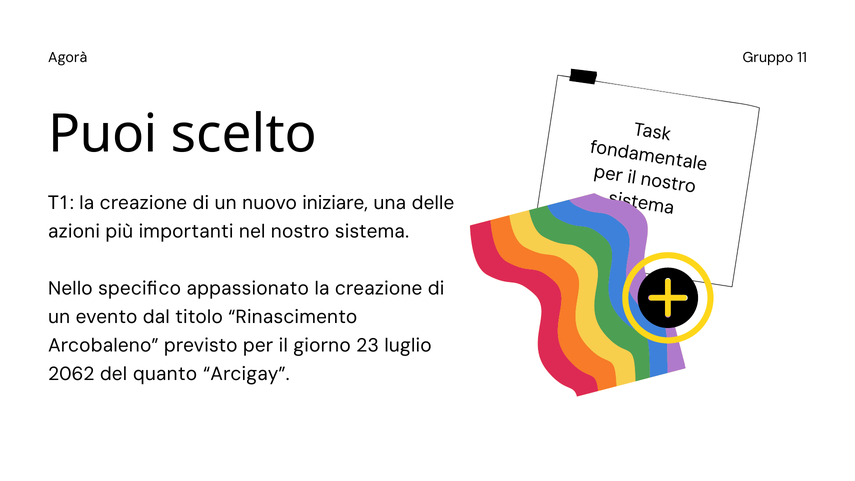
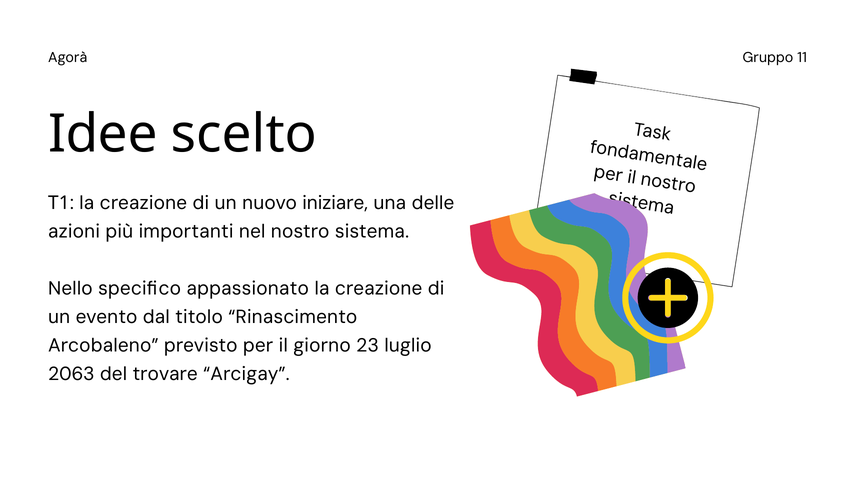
Puoi: Puoi -> Idee (103, 134)
2062: 2062 -> 2063 (71, 374)
quanto: quanto -> trovare (165, 374)
